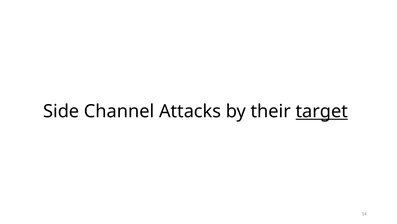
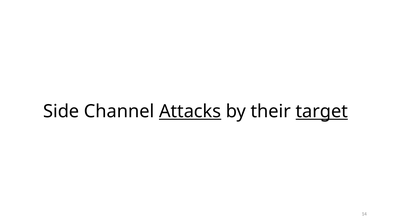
Attacks underline: none -> present (190, 111)
